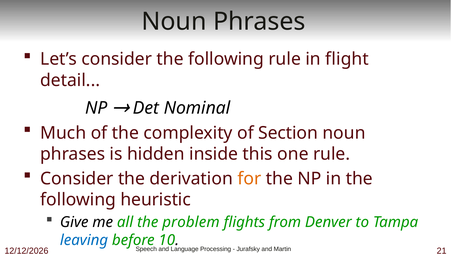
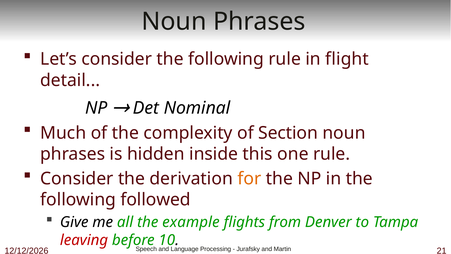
heuristic: heuristic -> followed (156, 200)
problem: problem -> example (191, 222)
leaving colour: blue -> red (84, 240)
